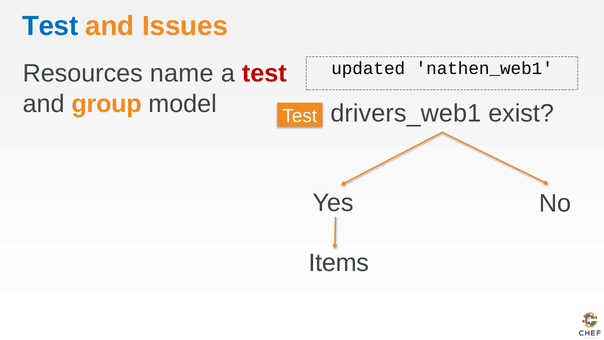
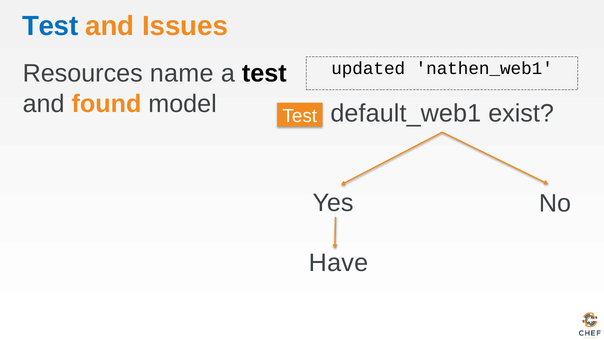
test colour: red -> black (264, 73)
group: group -> found (106, 104)
drivers_web1: drivers_web1 -> default_web1 (406, 113)
Items: Items -> Have (338, 263)
